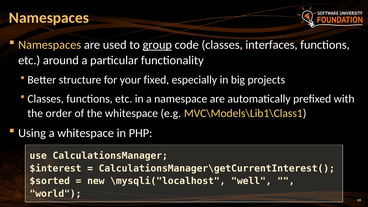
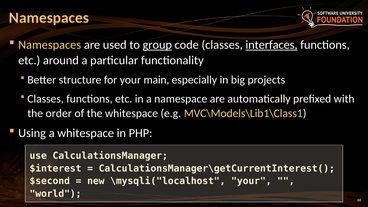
interfaces underline: none -> present (272, 45)
fixed: fixed -> main (156, 80)
$sorted: $sorted -> $second (50, 181)
\mysqli("localhost well: well -> your (251, 181)
